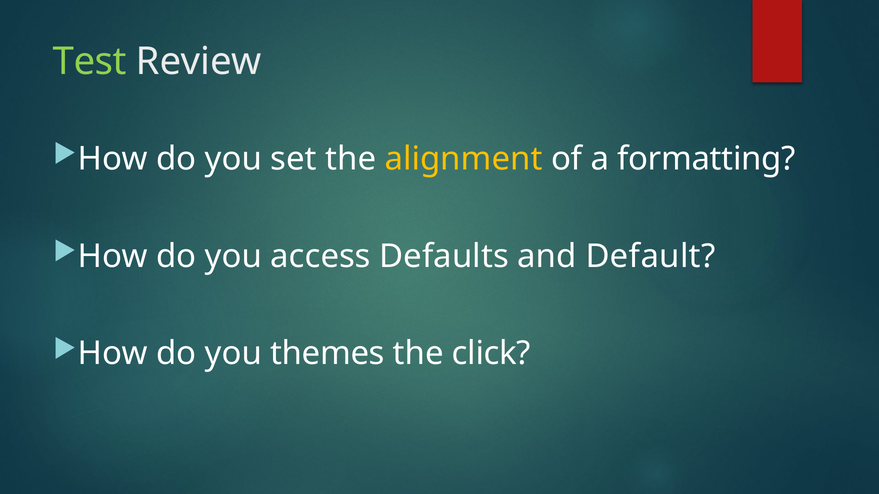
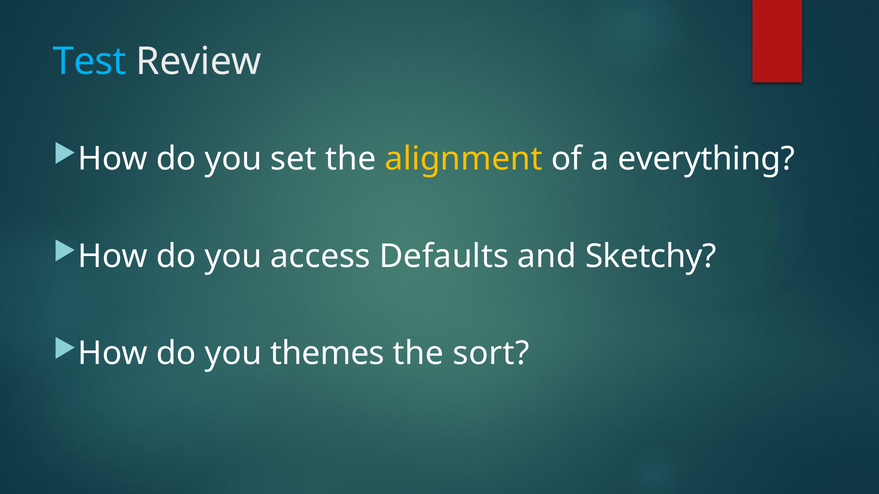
Test colour: light green -> light blue (90, 62)
formatting: formatting -> everything (706, 159)
Default: Default -> Sketchy (651, 256)
click: click -> sort (491, 354)
